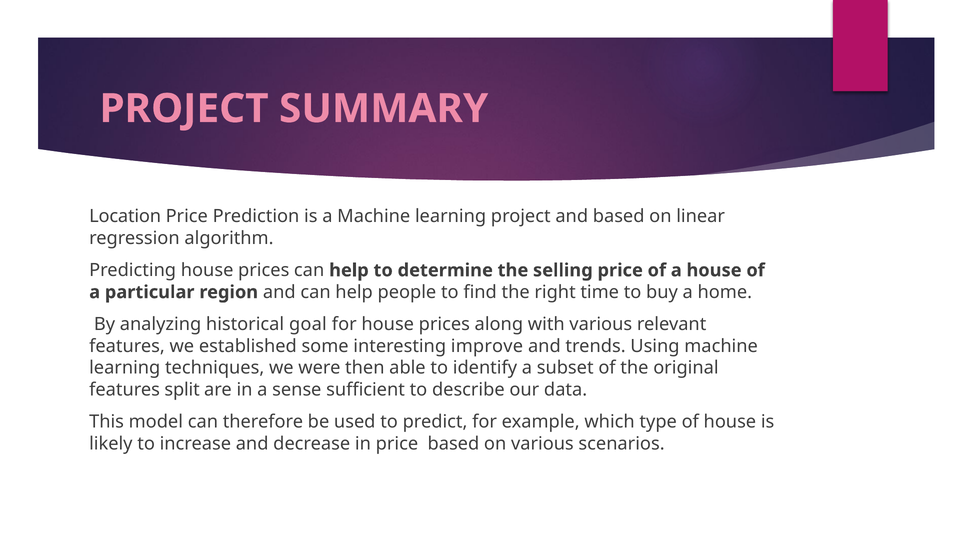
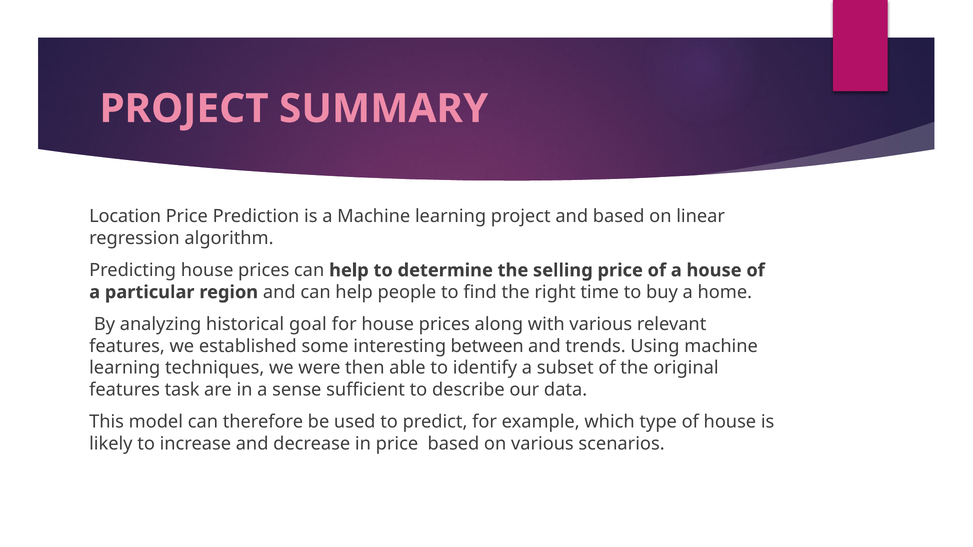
improve: improve -> between (487, 346)
split: split -> task (182, 390)
